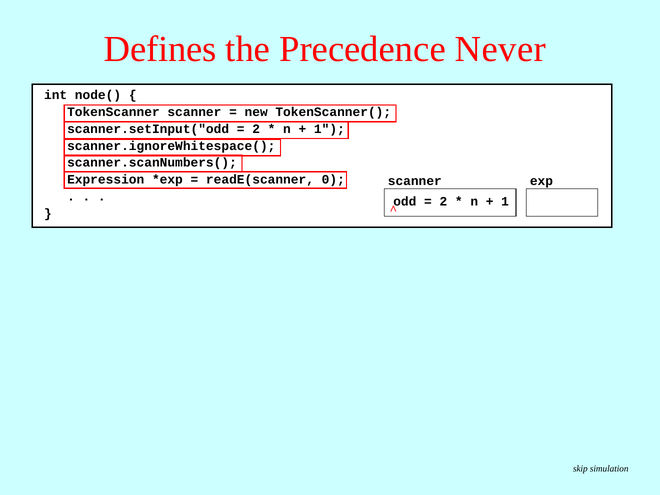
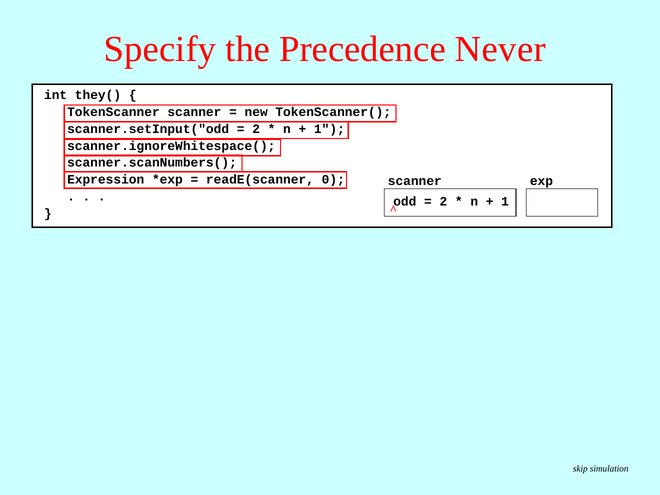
Defines: Defines -> Specify (160, 49)
node(: node( -> they( (98, 95)
